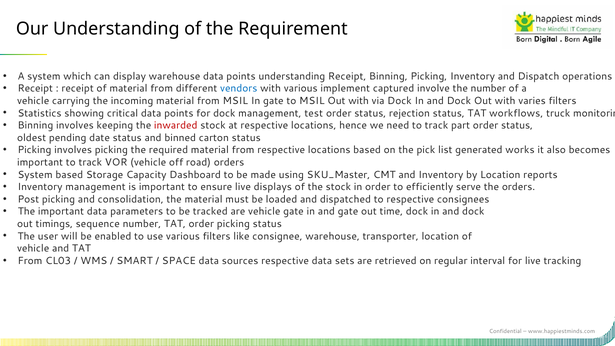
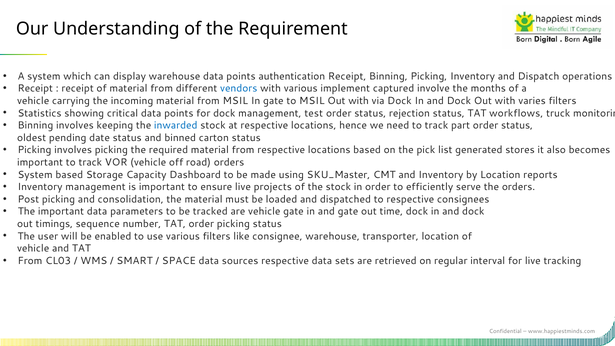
points understanding: understanding -> authentication (292, 76)
the number: number -> months (488, 89)
inwarded colour: red -> blue (176, 125)
works: works -> stores (520, 150)
displays: displays -> projects (273, 187)
